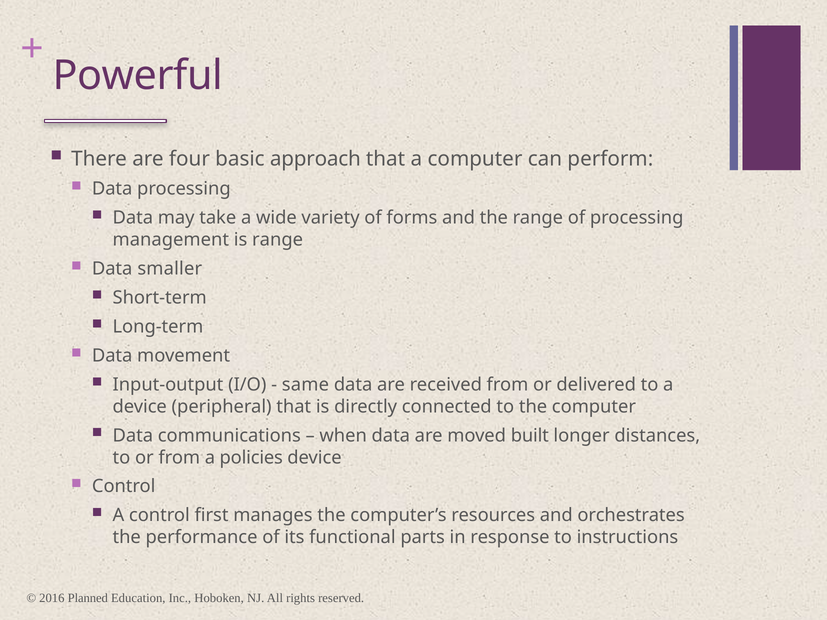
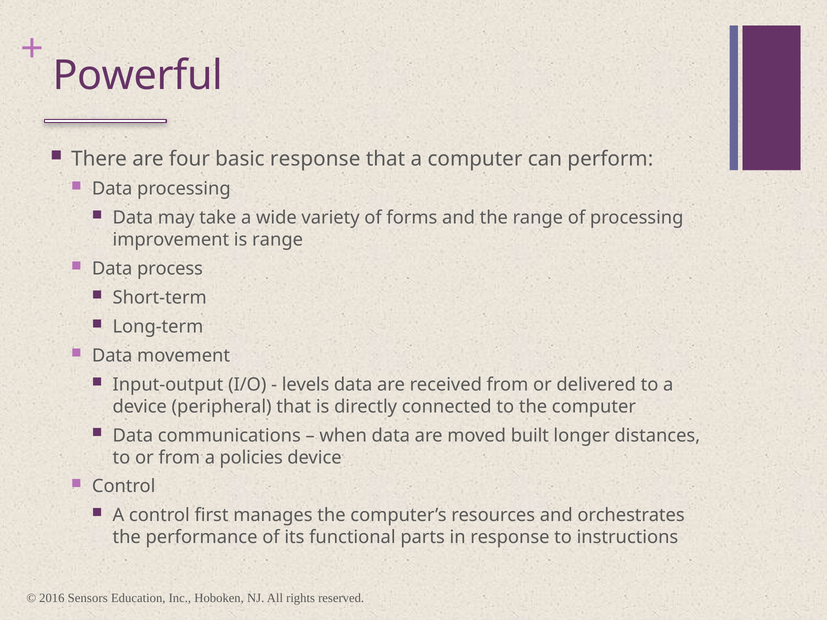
basic approach: approach -> response (315, 159)
management: management -> improvement (171, 240)
smaller: smaller -> process (170, 269)
same: same -> levels (306, 385)
Planned: Planned -> Sensors (88, 598)
